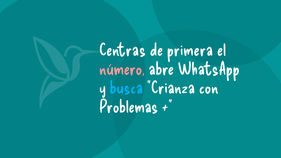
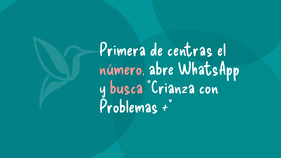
Centras: Centras -> Primera (123, 50)
primera: primera -> centras (190, 50)
busca colour: light blue -> pink (126, 88)
